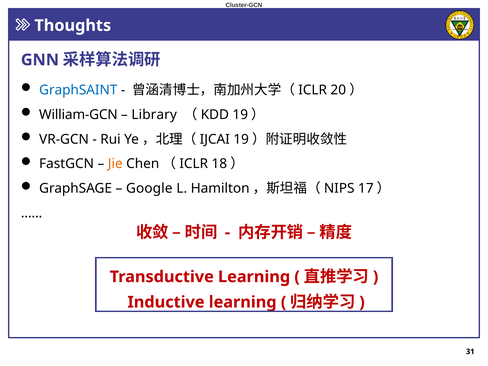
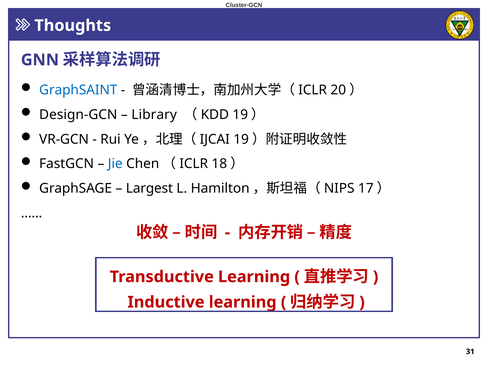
William-GCN: William-GCN -> Design-GCN (78, 115)
Jie colour: orange -> blue (115, 164)
Google: Google -> Largest (149, 188)
